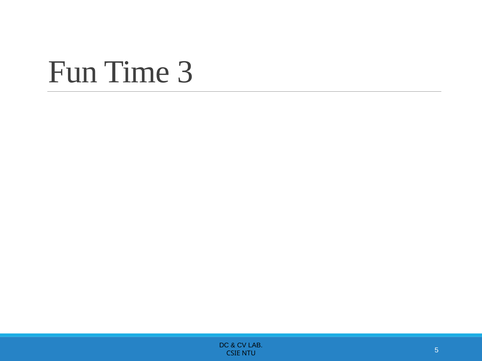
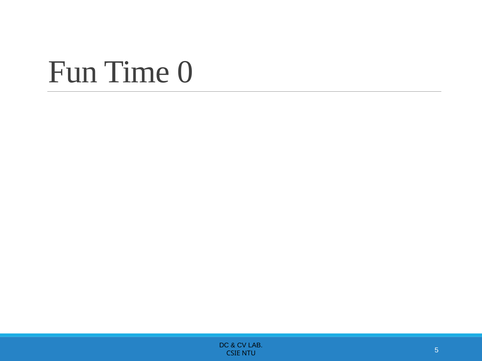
3: 3 -> 0 (185, 72)
